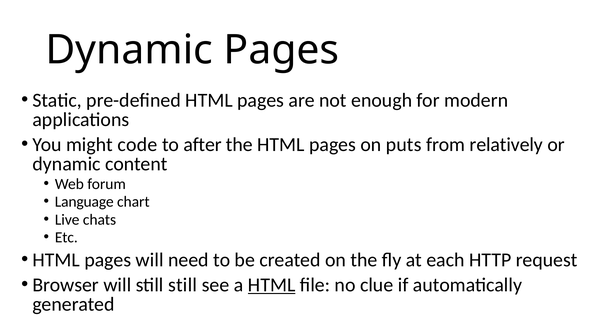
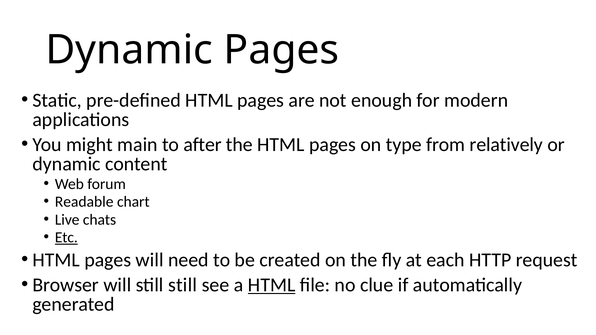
code: code -> main (137, 145)
puts: puts -> type (404, 145)
Language: Language -> Readable (84, 202)
Etc underline: none -> present (66, 238)
